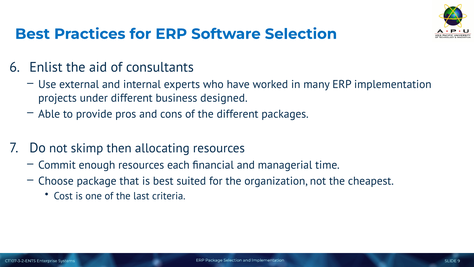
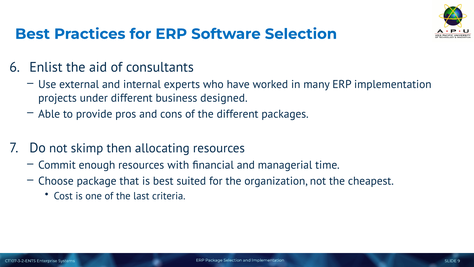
each: each -> with (178, 165)
